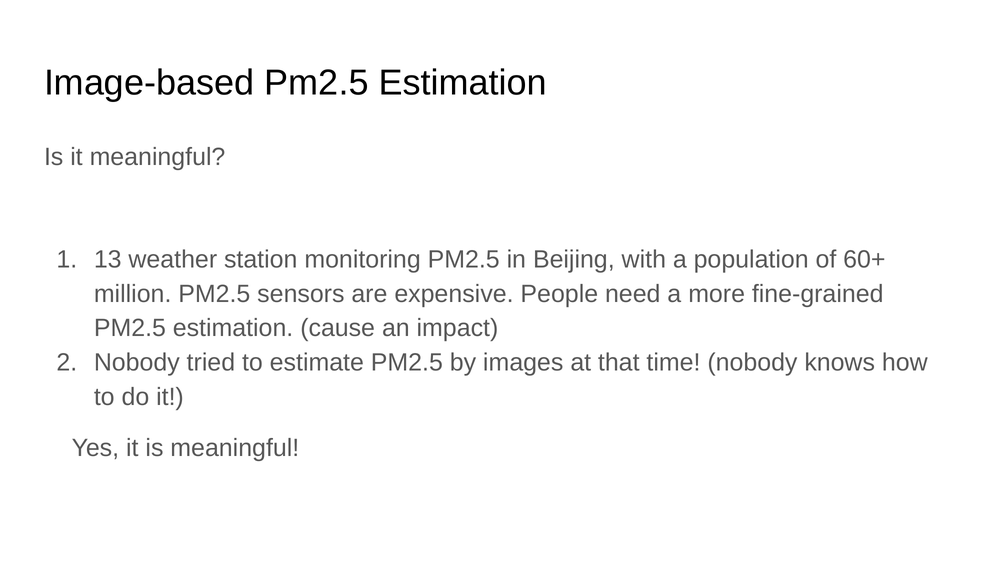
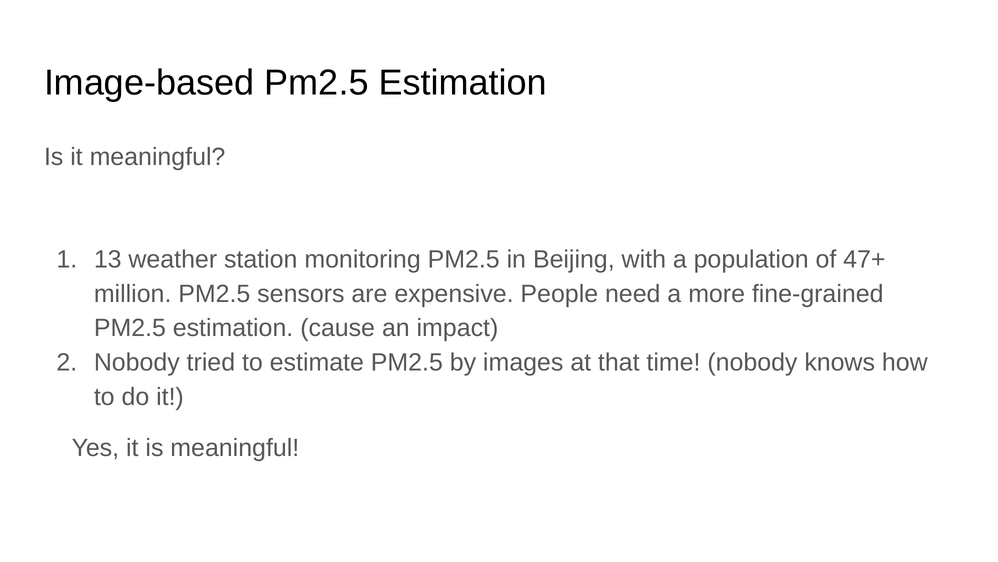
60+: 60+ -> 47+ (864, 259)
